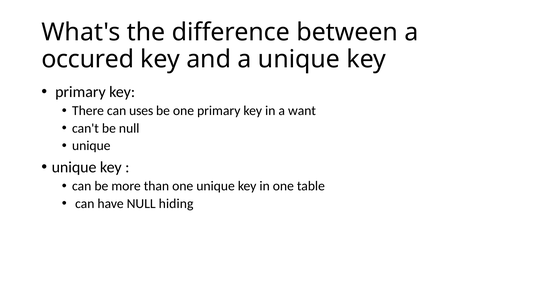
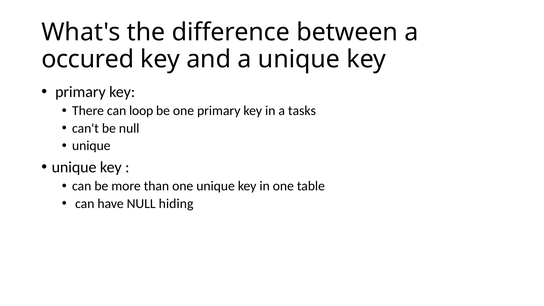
uses: uses -> loop (141, 111)
want: want -> tasks (302, 111)
